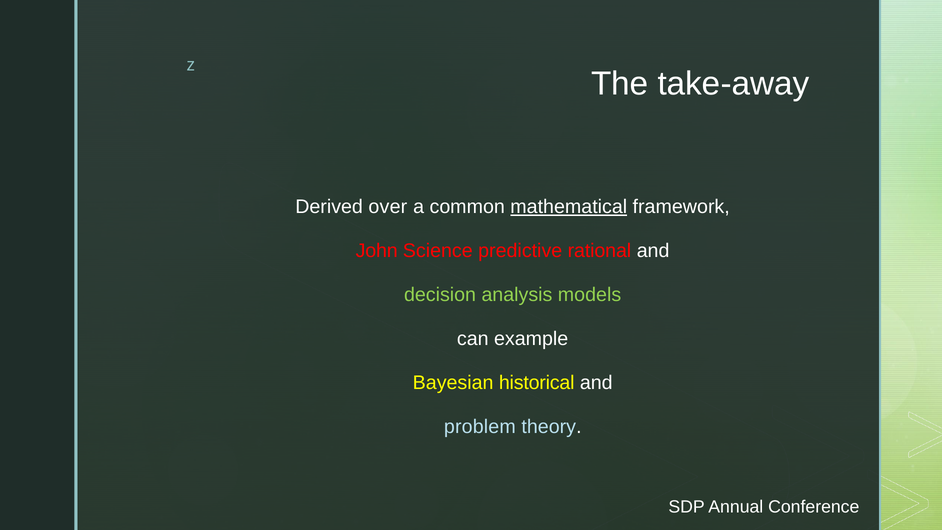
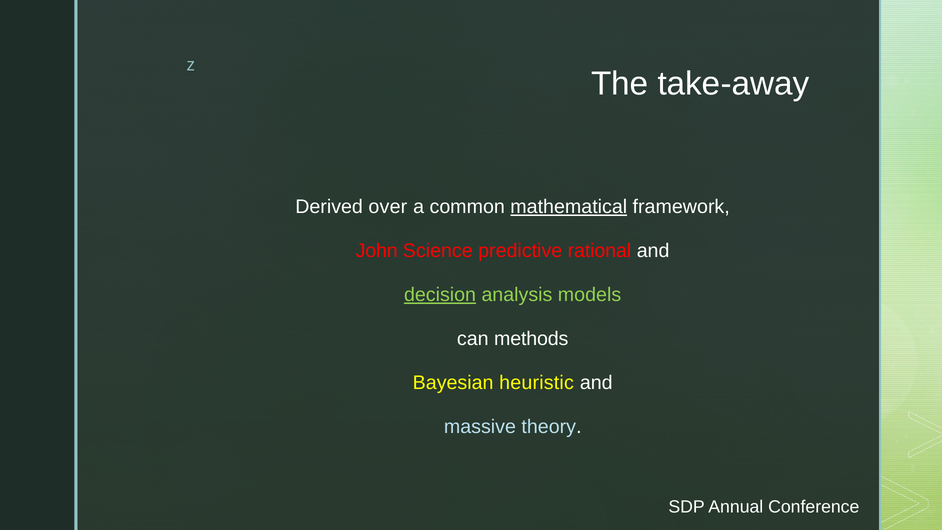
decision underline: none -> present (440, 295)
example: example -> methods (531, 339)
historical: historical -> heuristic (537, 383)
problem: problem -> massive (480, 427)
